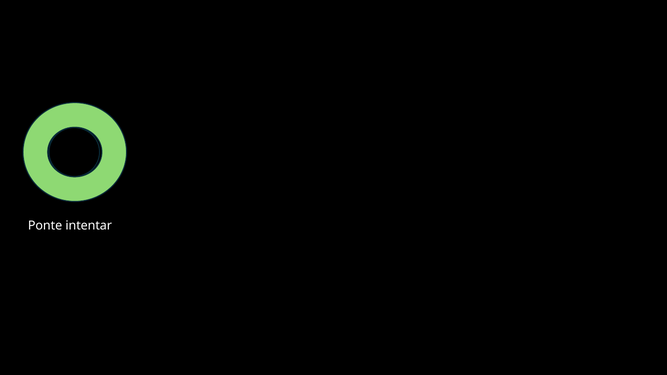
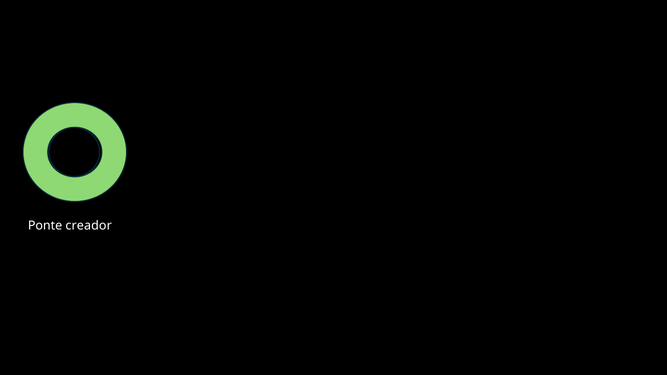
intentar: intentar -> creador (89, 226)
